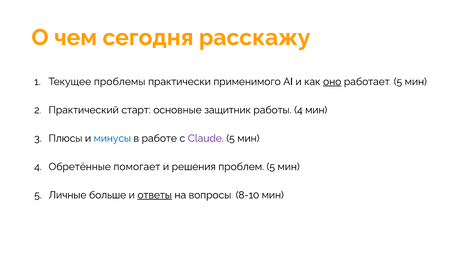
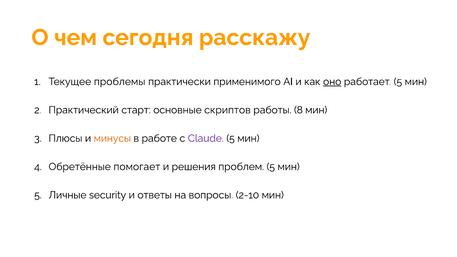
защитник: защитник -> скриптов (227, 110)
работы 4: 4 -> 8 (298, 110)
минусы colour: blue -> orange (112, 138)
больше: больше -> security (108, 195)
ответы underline: present -> none (155, 195)
8-10: 8-10 -> 2-10 (247, 195)
